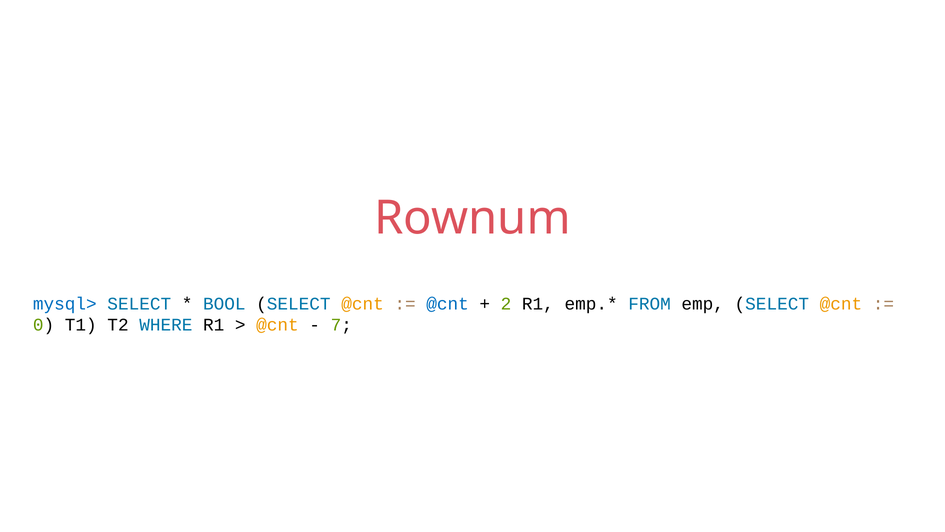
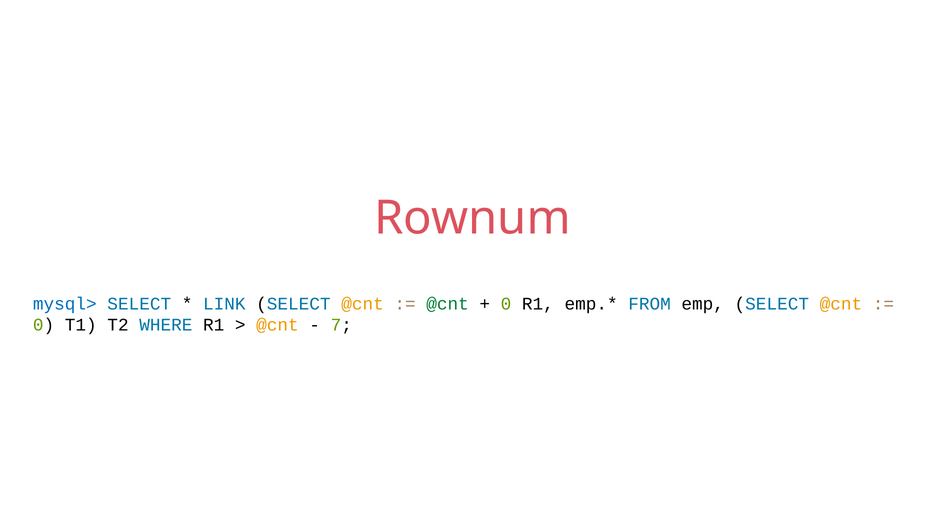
BOOL: BOOL -> LINK (224, 303)
@cnt colour: blue -> green (448, 303)
2: 2 -> 0 (506, 303)
